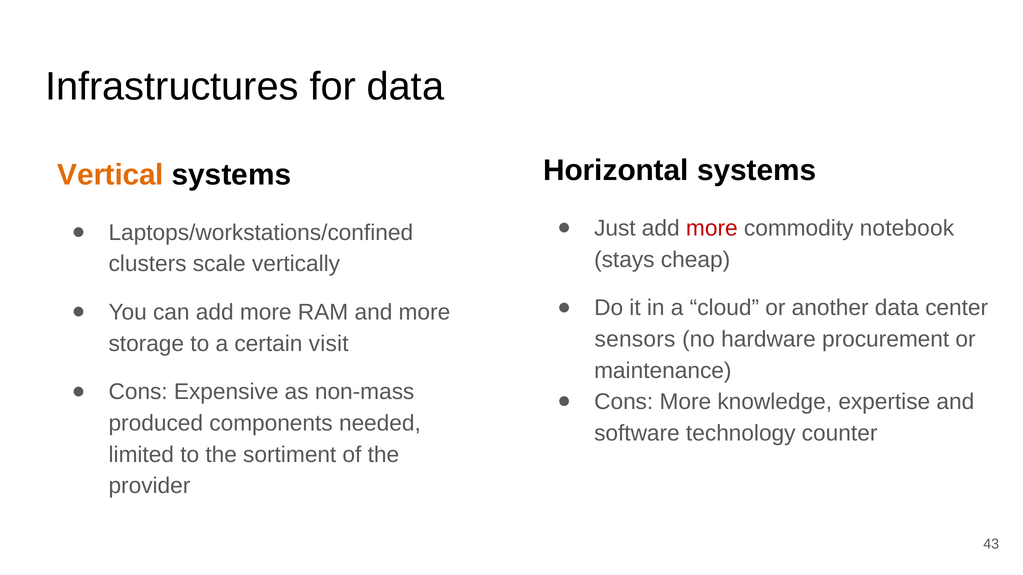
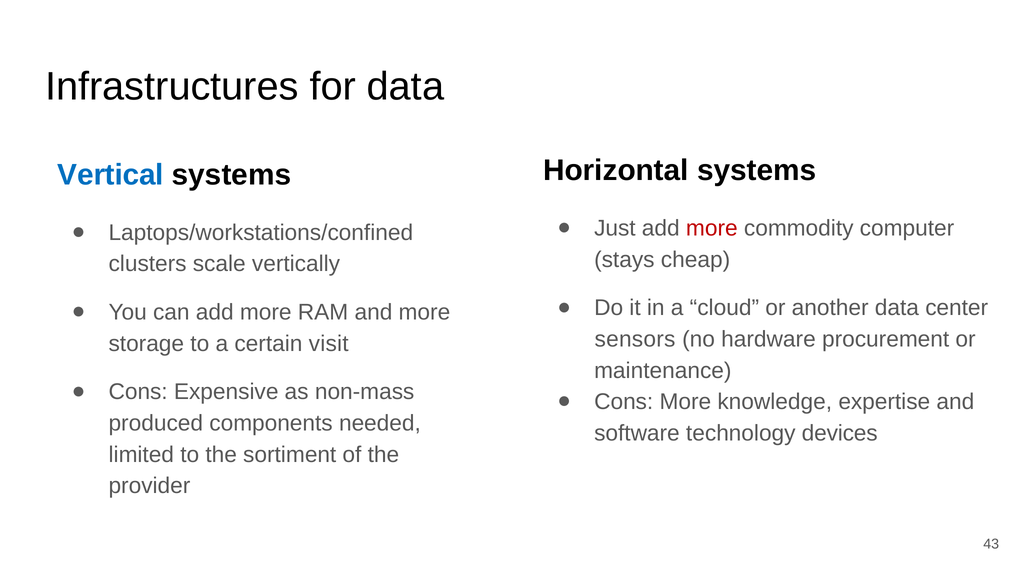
Vertical colour: orange -> blue (111, 175)
notebook: notebook -> computer (907, 228)
counter: counter -> devices (840, 433)
